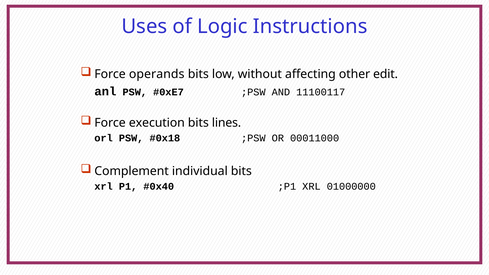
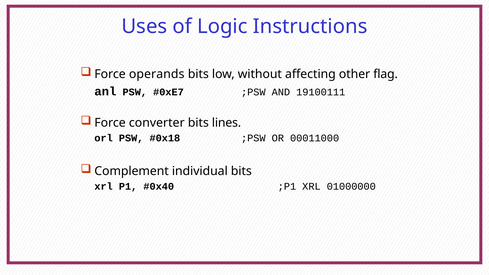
edit: edit -> flag (386, 74)
11100117: 11100117 -> 19100111 (321, 92)
execution: execution -> converter (157, 123)
